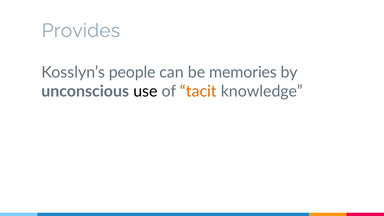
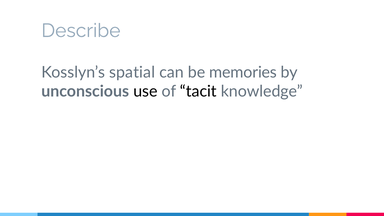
Provides: Provides -> Describe (81, 31)
people: people -> spatial (132, 72)
tacit colour: orange -> black (198, 91)
